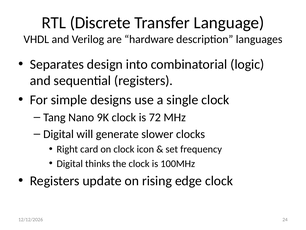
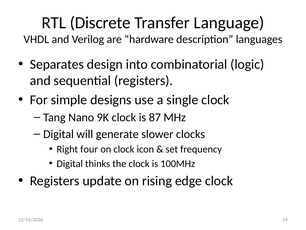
72: 72 -> 87 (155, 117)
card: card -> four (89, 149)
